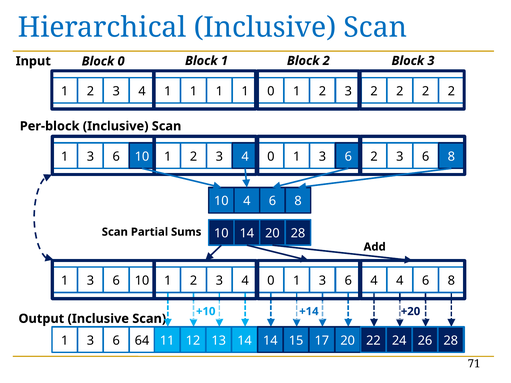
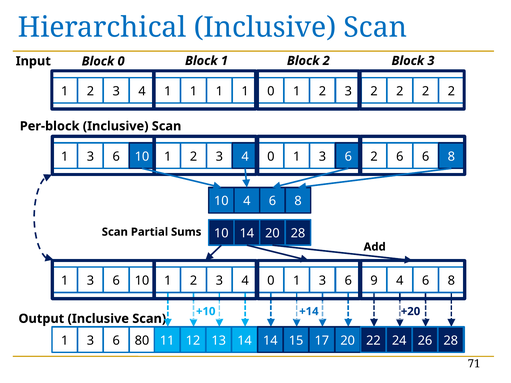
3: 3 -> 6 (400, 157)
6 4: 4 -> 9 (374, 281)
64: 64 -> 80 (142, 341)
